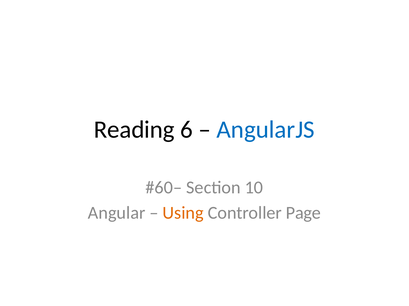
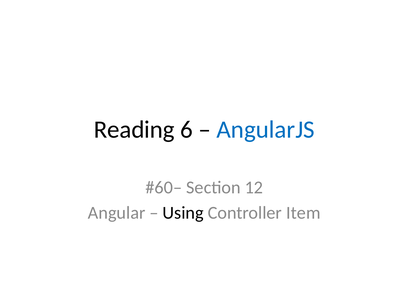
10: 10 -> 12 (254, 188)
Using colour: orange -> black (183, 214)
Page: Page -> Item (303, 214)
